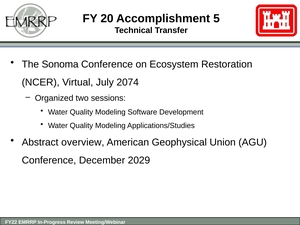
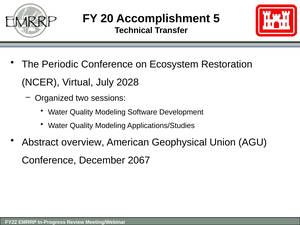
Sonoma: Sonoma -> Periodic (60, 64)
2074: 2074 -> 2028 (128, 82)
2029: 2029 -> 2067 (139, 160)
